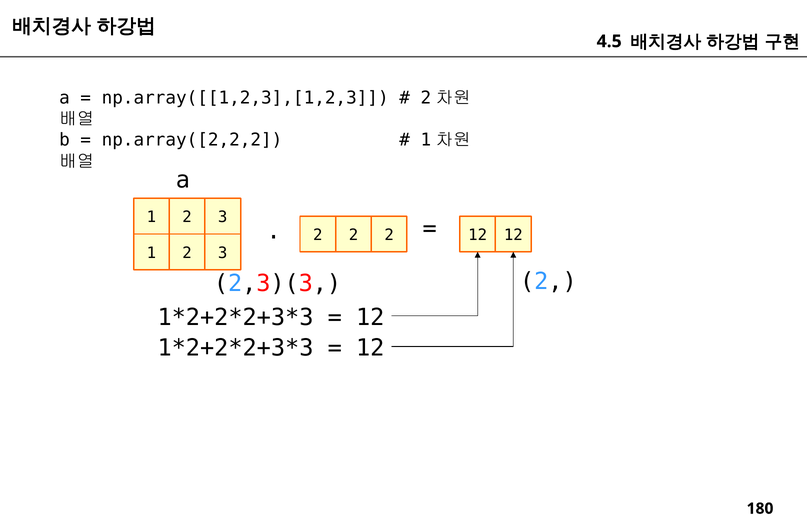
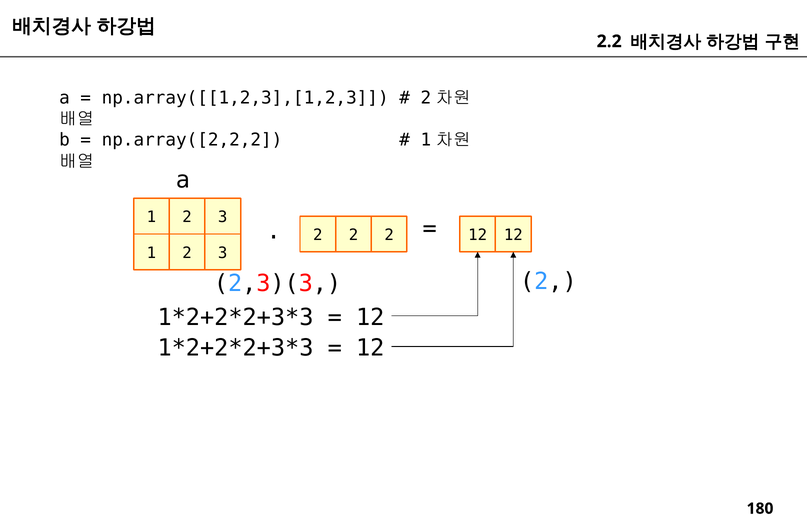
4.5: 4.5 -> 2.2 (609, 41)
